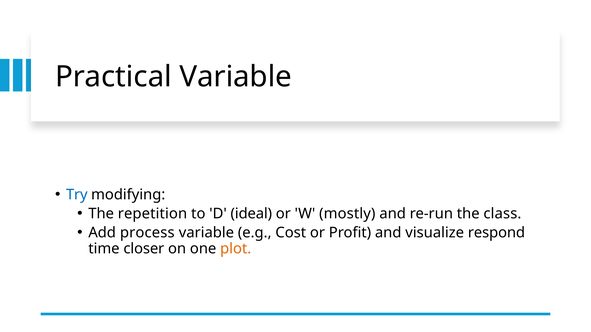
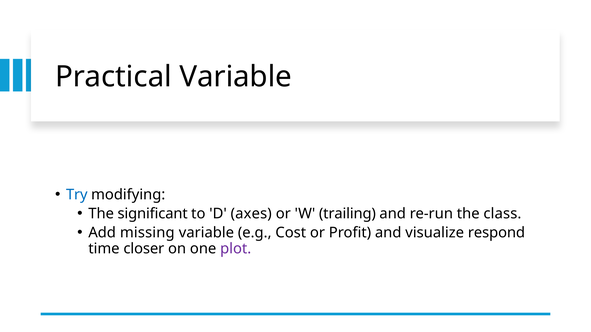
repetition: repetition -> significant (153, 214)
ideal: ideal -> axes (251, 214)
mostly: mostly -> trailing (347, 214)
process: process -> missing (147, 233)
plot colour: orange -> purple (236, 249)
